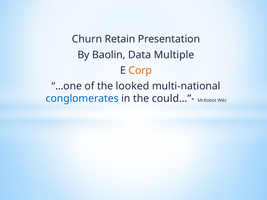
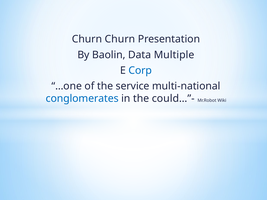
Churn Retain: Retain -> Churn (120, 39)
Corp colour: orange -> blue (140, 71)
looked: looked -> service (133, 86)
